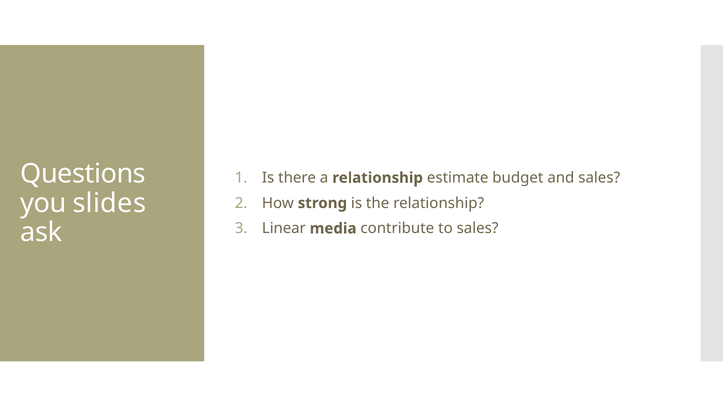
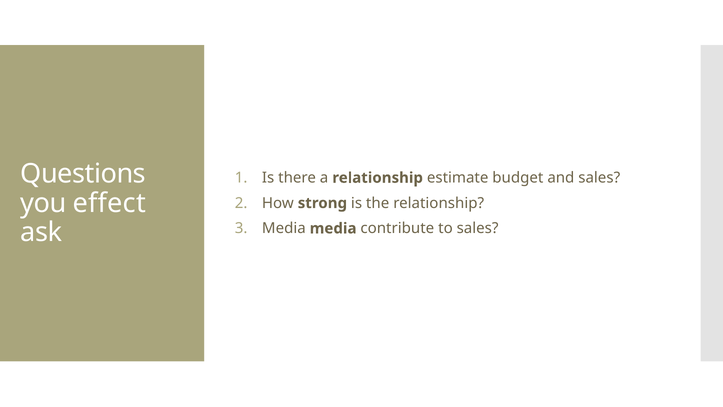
slides: slides -> effect (109, 203)
Linear: Linear -> Media (284, 228)
